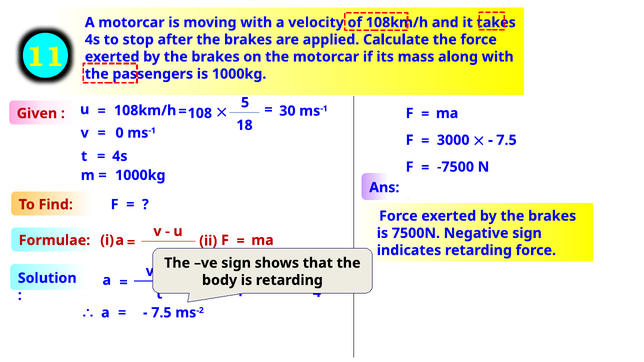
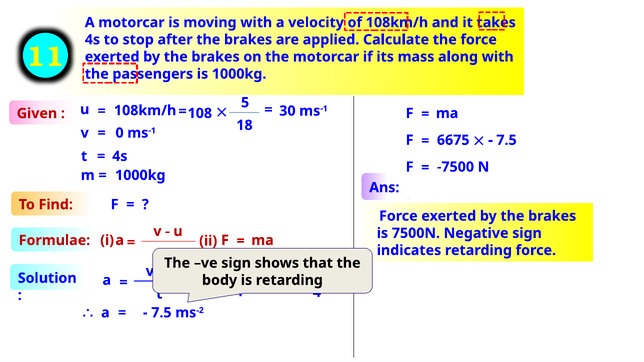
3000: 3000 -> 6675 (453, 140)
